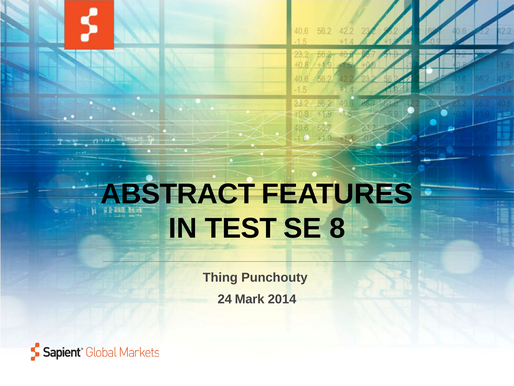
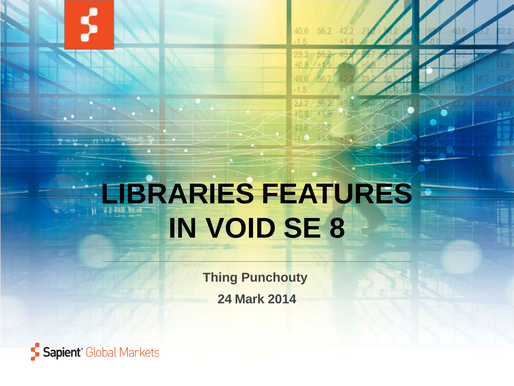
ABSTRACT: ABSTRACT -> LIBRARIES (178, 194)
TEST: TEST -> VOID (241, 228)
